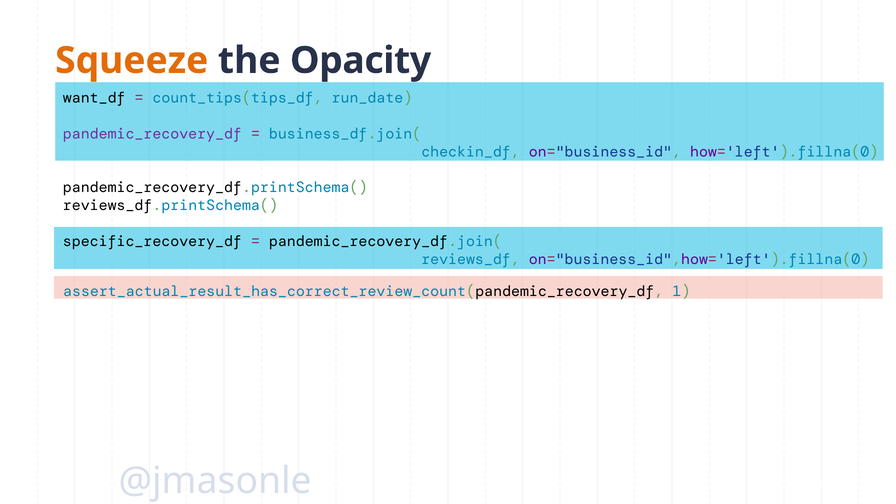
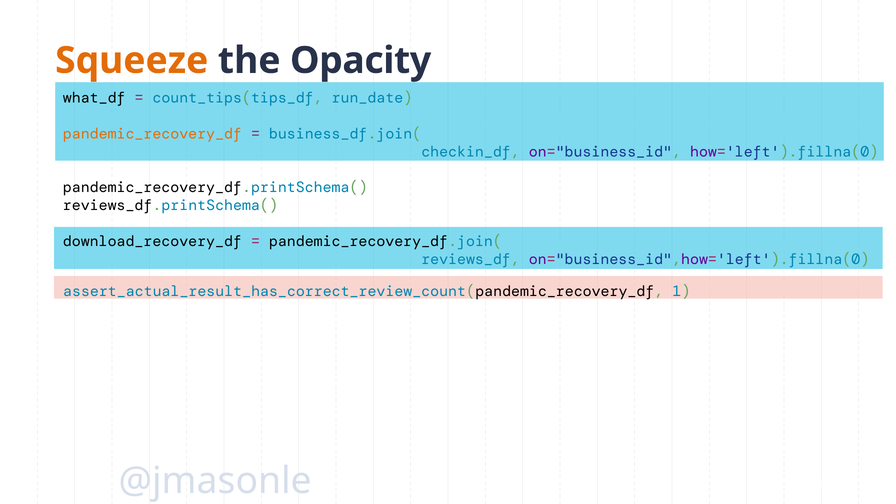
want_df: want_df -> what_df (94, 98)
pandemic_recovery_df colour: purple -> orange (152, 134)
specific_recovery_df: specific_recovery_df -> download_recovery_df (152, 241)
